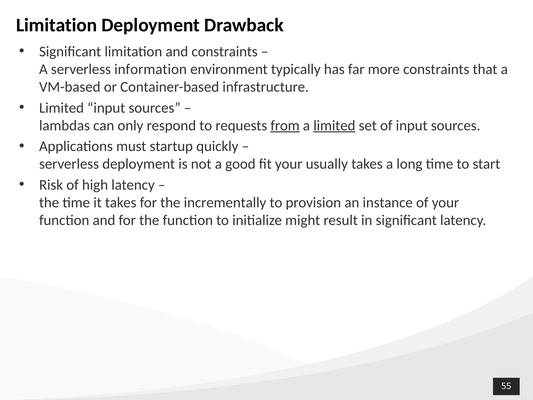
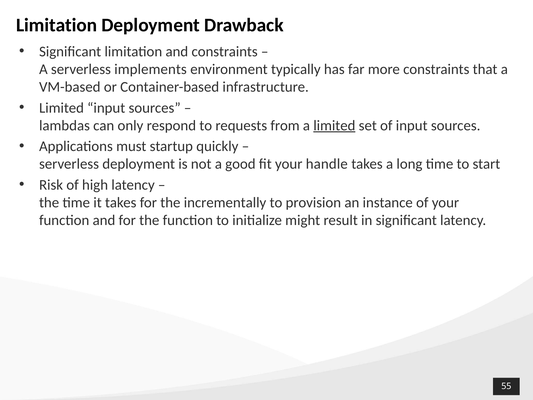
information: information -> implements (151, 69)
from underline: present -> none (285, 125)
usually: usually -> handle (327, 164)
